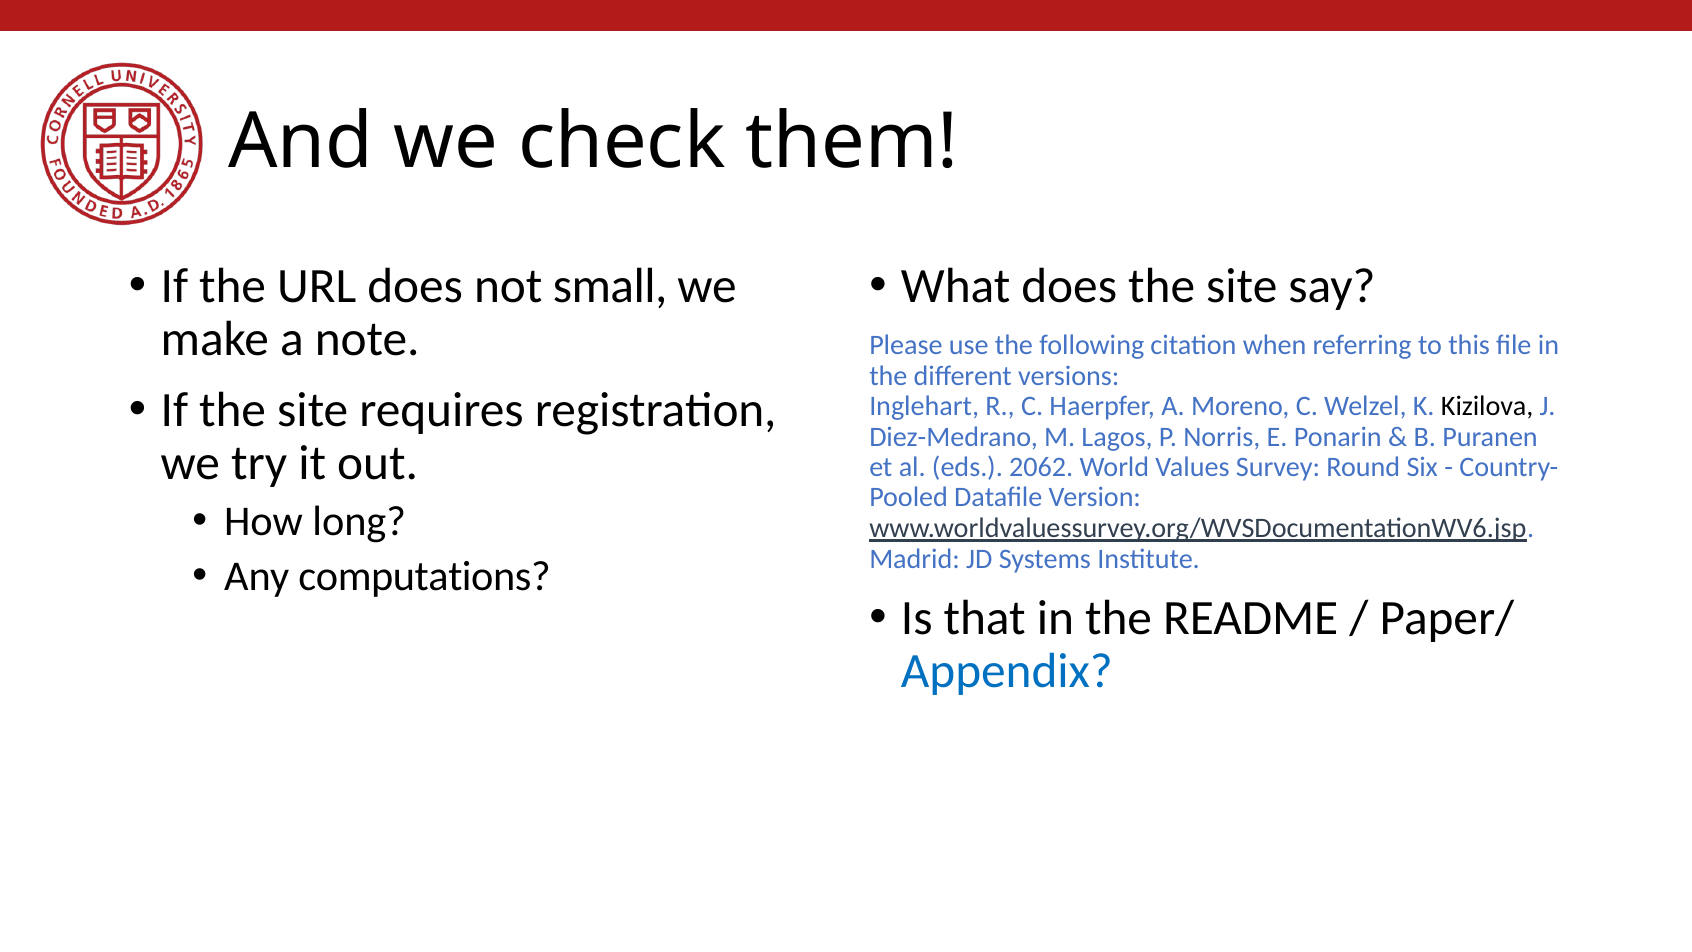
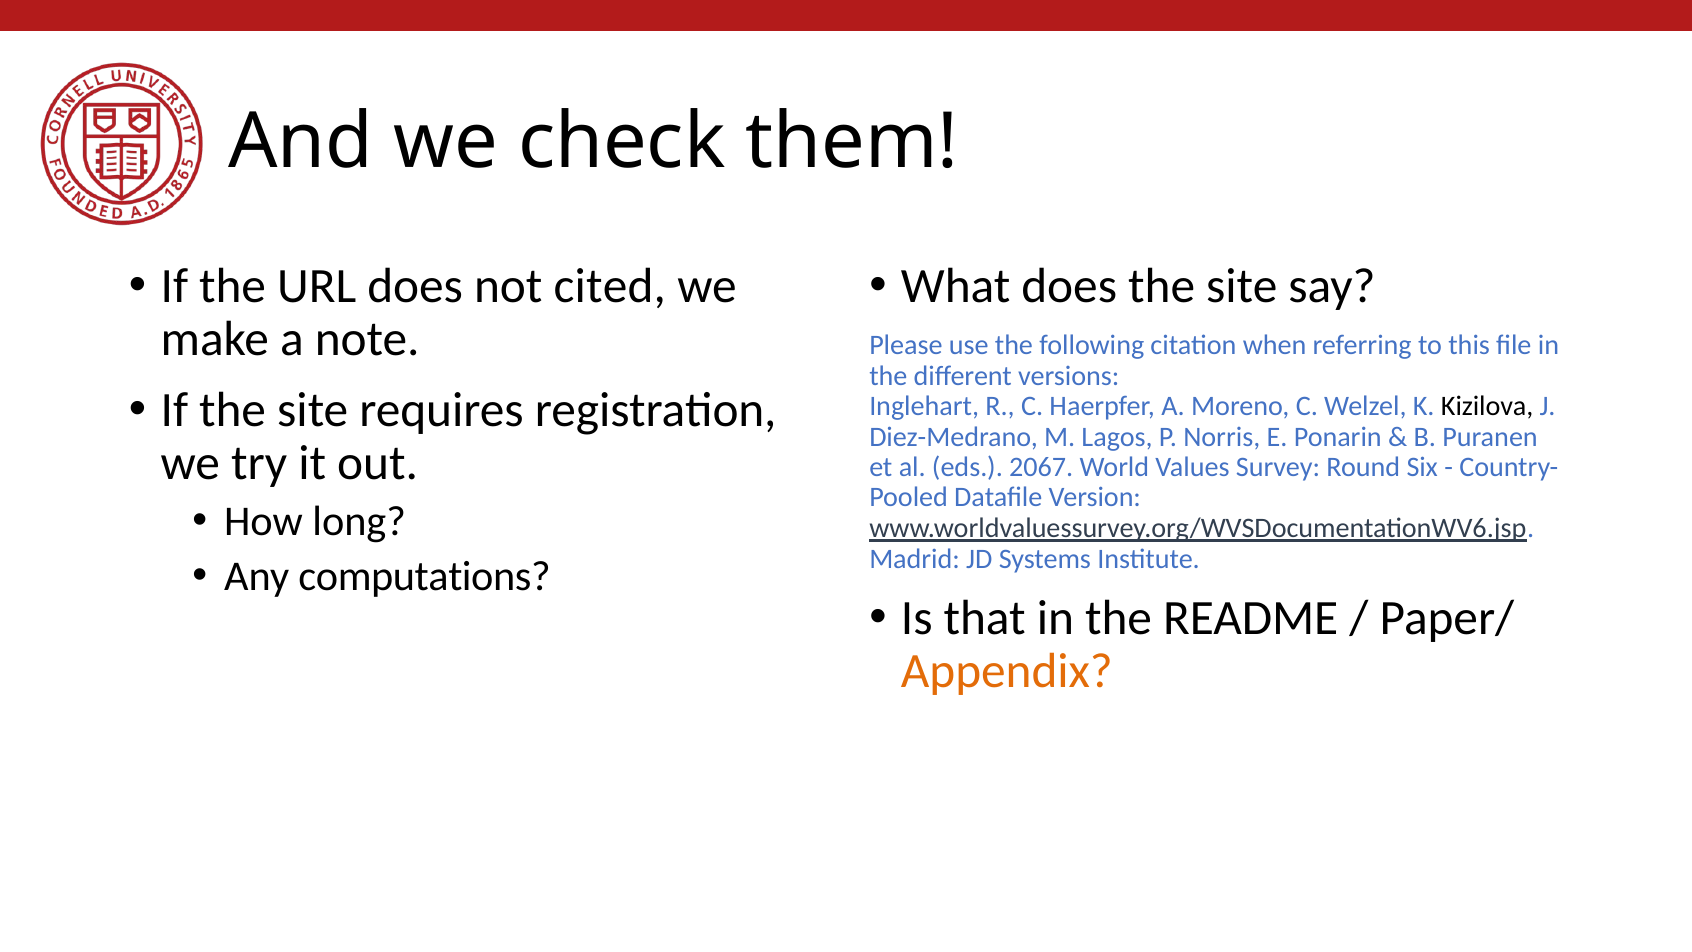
small: small -> cited (610, 286)
2062: 2062 -> 2067 (1041, 467)
Appendix colour: blue -> orange (1007, 671)
